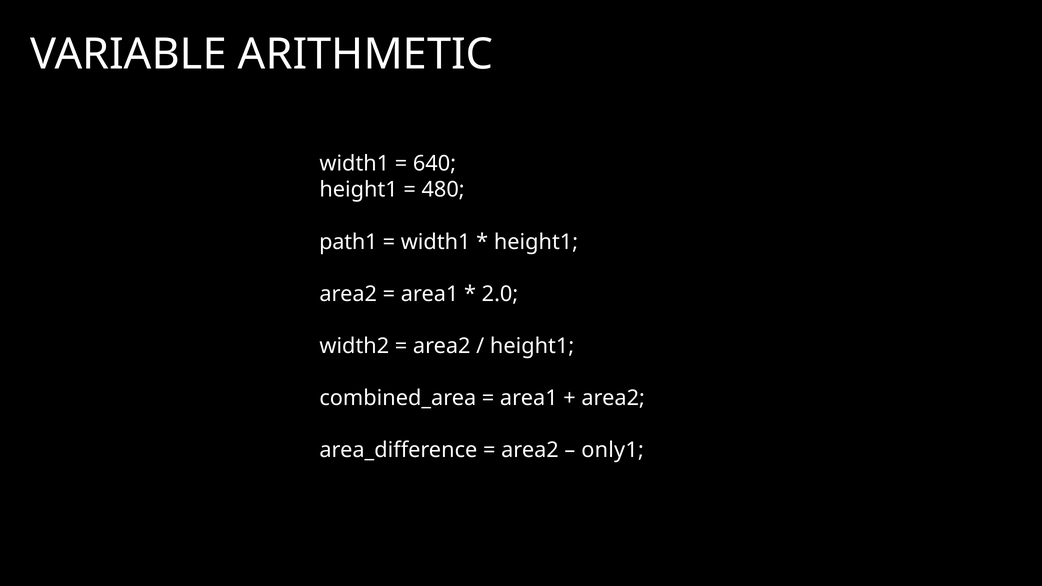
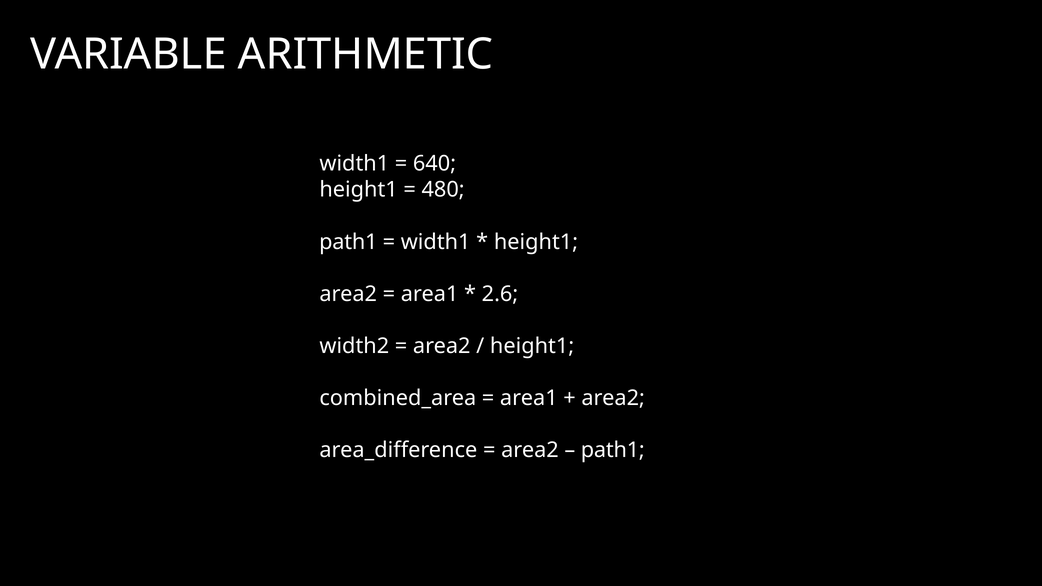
2.0: 2.0 -> 2.6 (500, 294)
only1: only1 -> path1 (613, 450)
